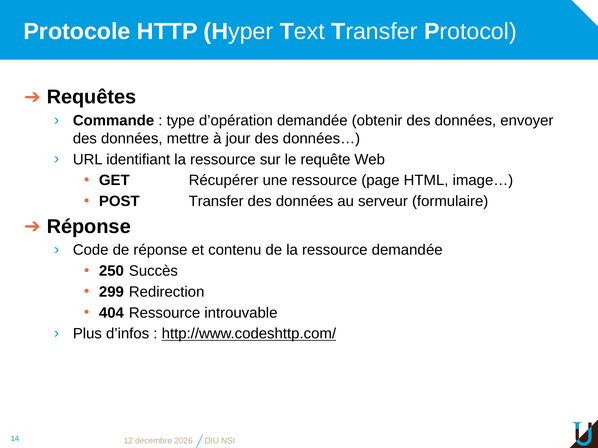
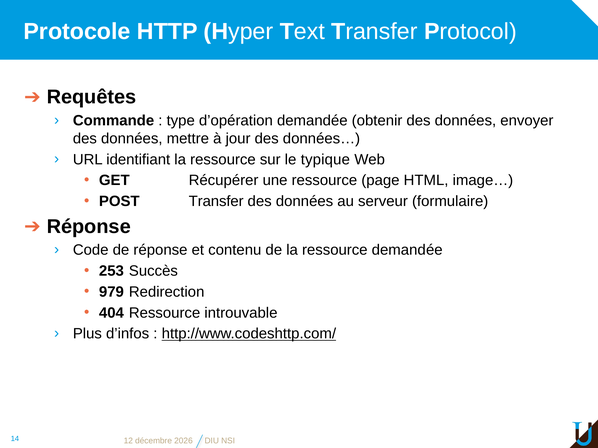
requête: requête -> typique (325, 160)
250: 250 -> 253 (111, 271)
299: 299 -> 979 (111, 292)
